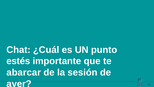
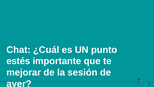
abarcar: abarcar -> mejorar (24, 72)
